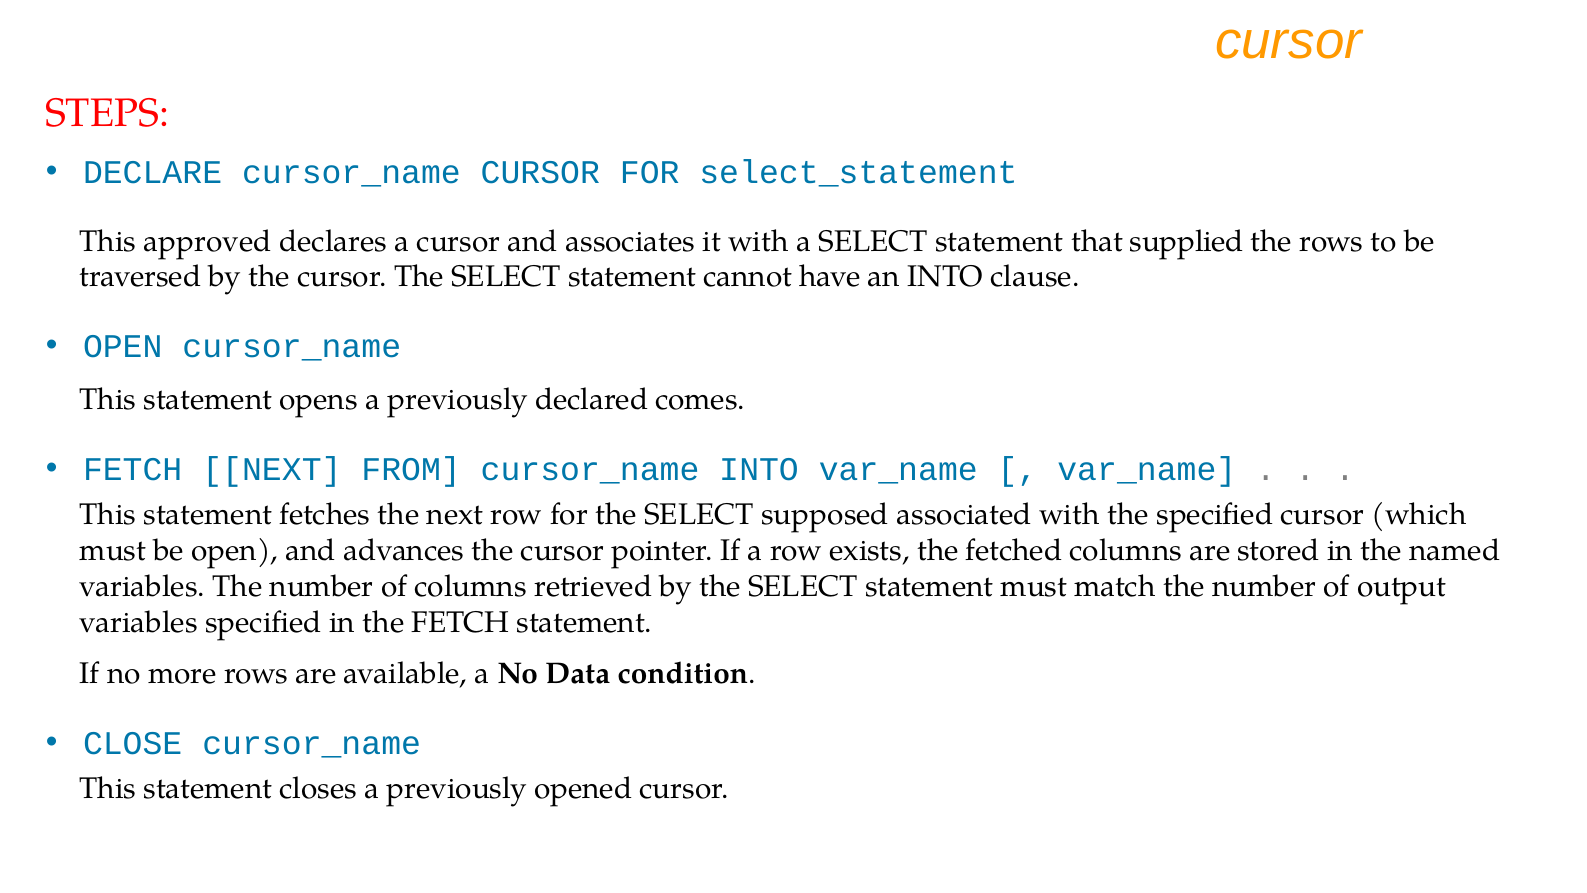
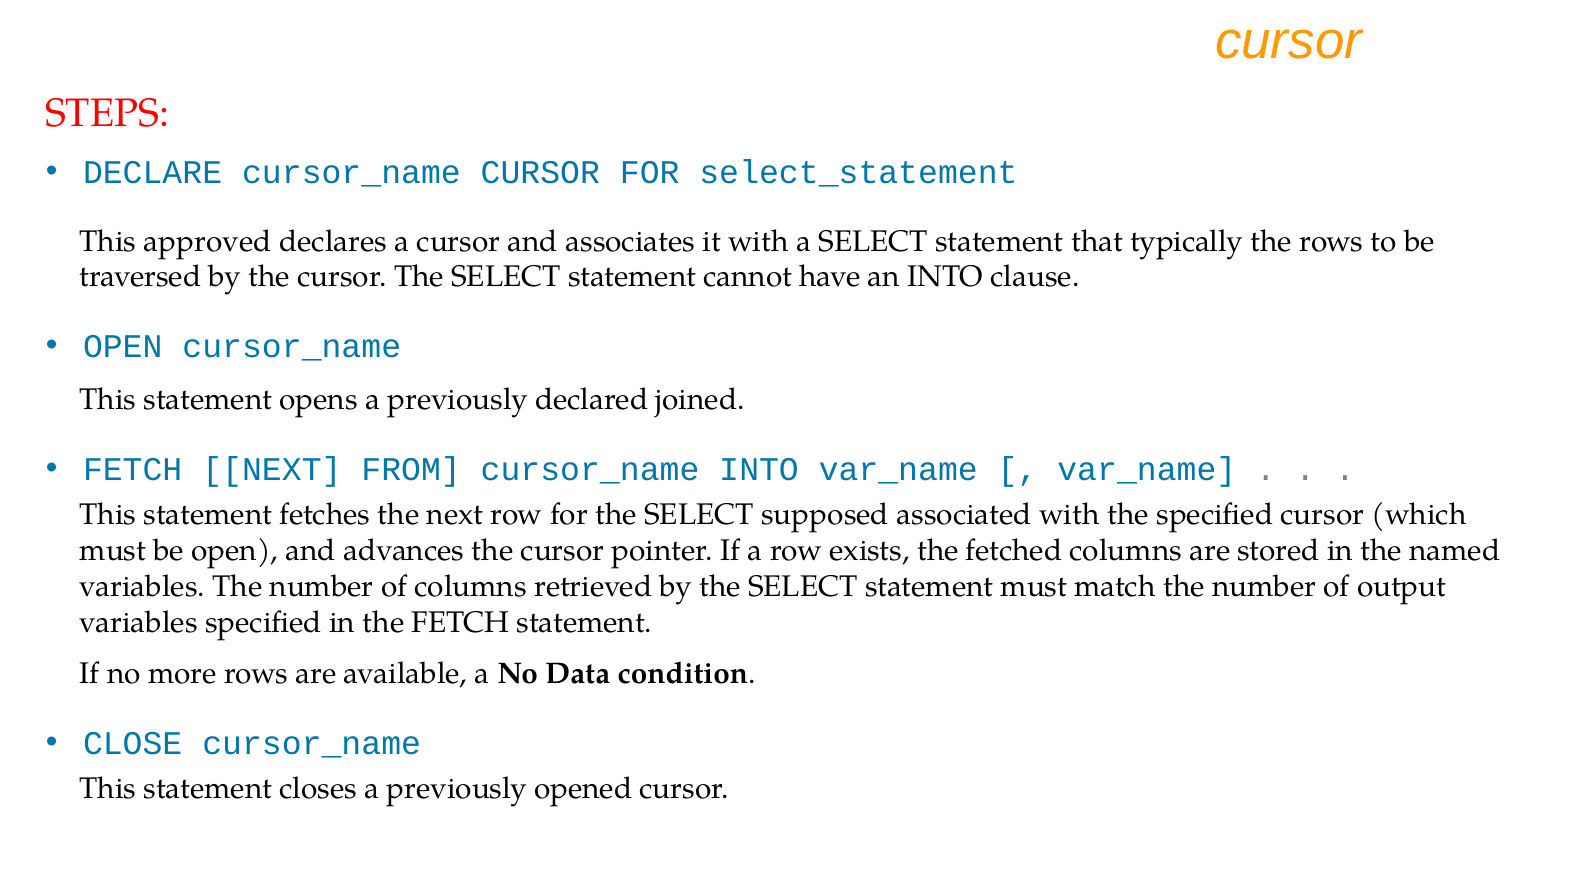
supplied: supplied -> typically (1187, 241)
comes: comes -> joined (700, 400)
